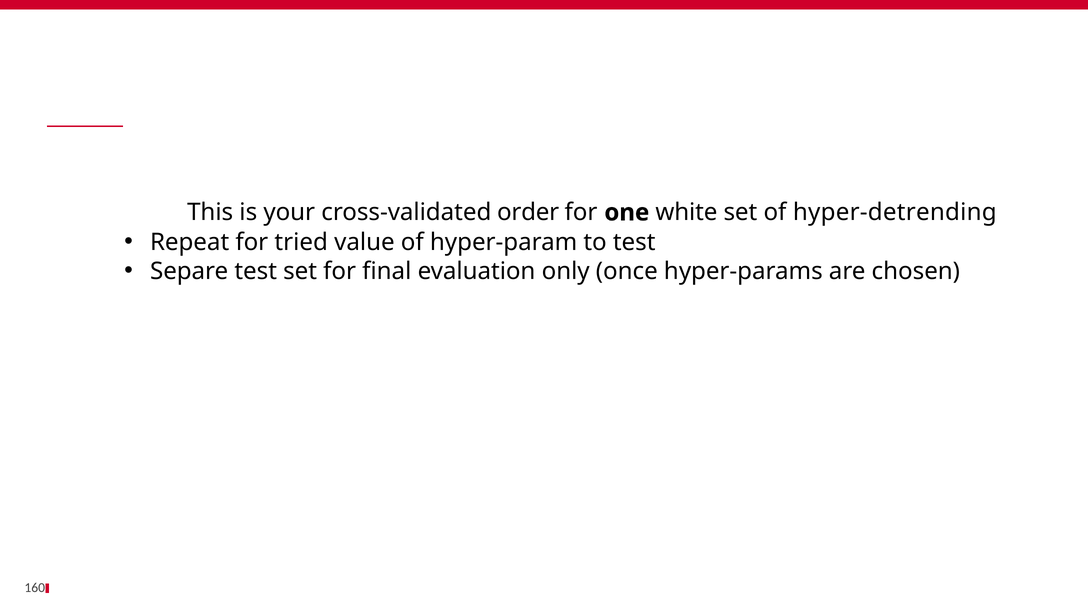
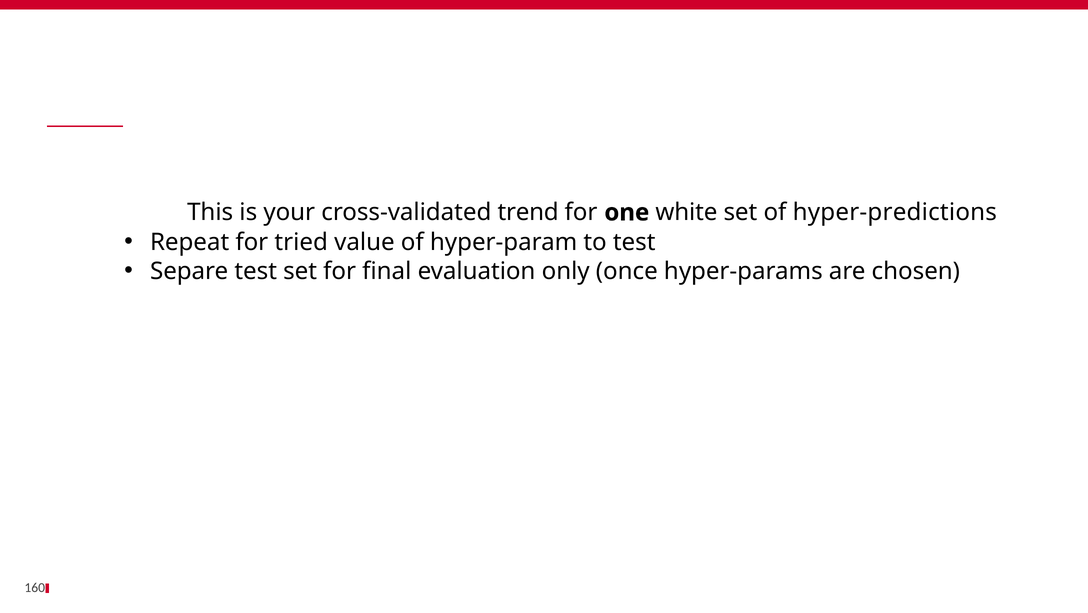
order: order -> trend (528, 212)
hyper-detrending: hyper-detrending -> hyper-predictions (895, 212)
